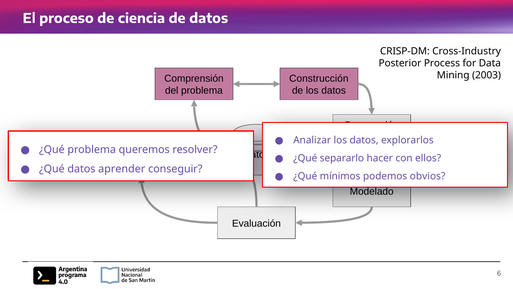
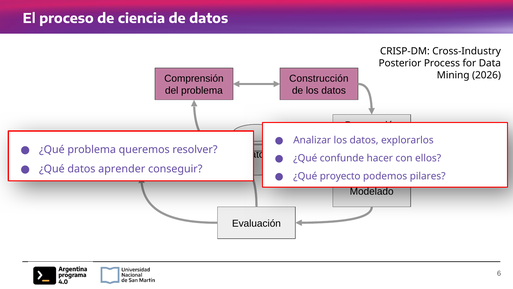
2003: 2003 -> 2026 (487, 75)
separarlo: separarlo -> confunde (342, 158)
mínimos: mínimos -> proyecto (340, 176)
obvios: obvios -> pilares (428, 176)
